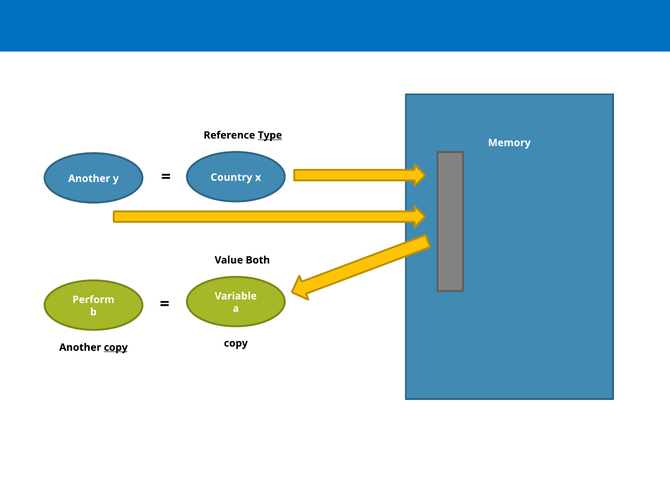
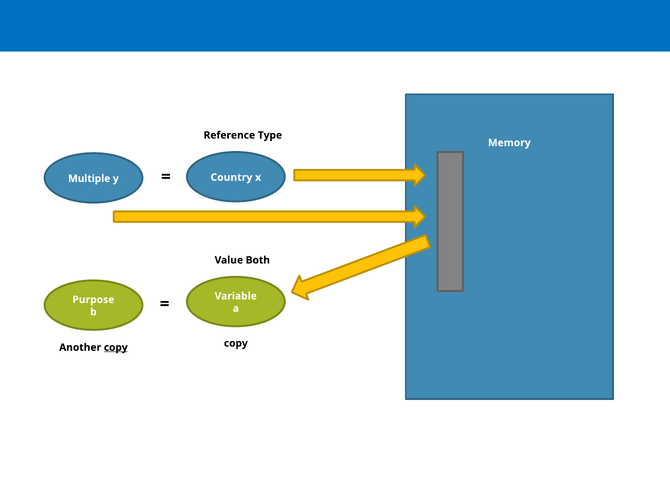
Type underline: present -> none (270, 135)
Another: Another -> Multiple (89, 178)
Perform: Perform -> Purpose (93, 299)
